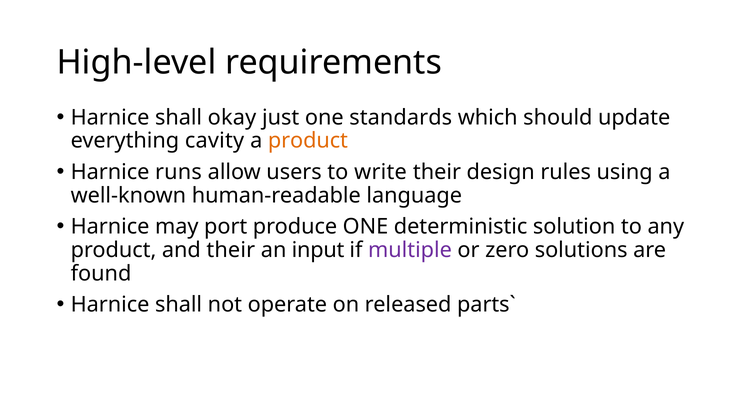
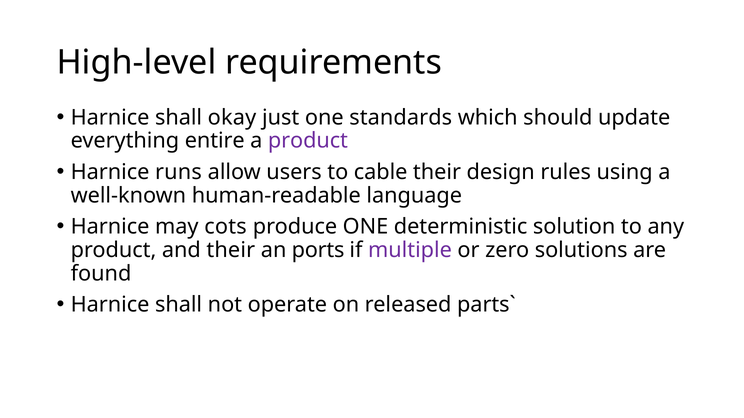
cavity: cavity -> entire (215, 141)
product colour: orange -> purple (308, 141)
write: write -> cable (381, 172)
port: port -> cots (226, 227)
input: input -> ports (318, 250)
